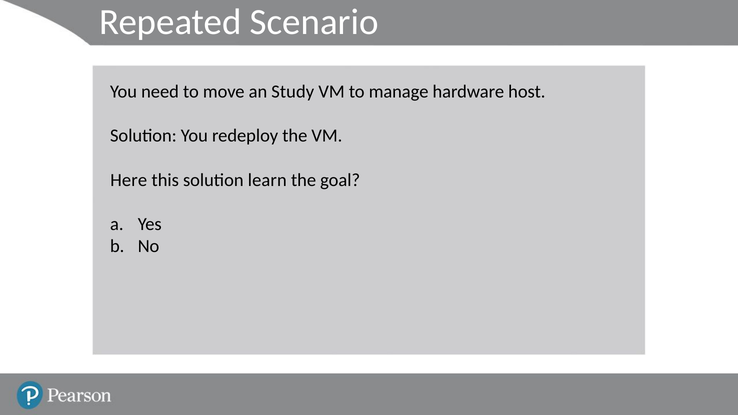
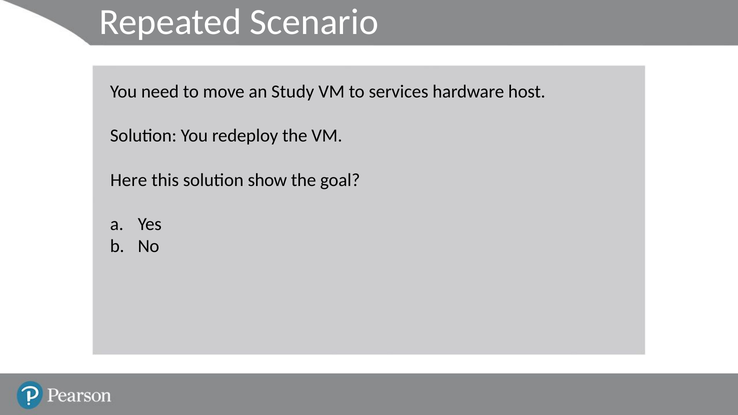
manage: manage -> services (399, 92)
learn: learn -> show (267, 180)
